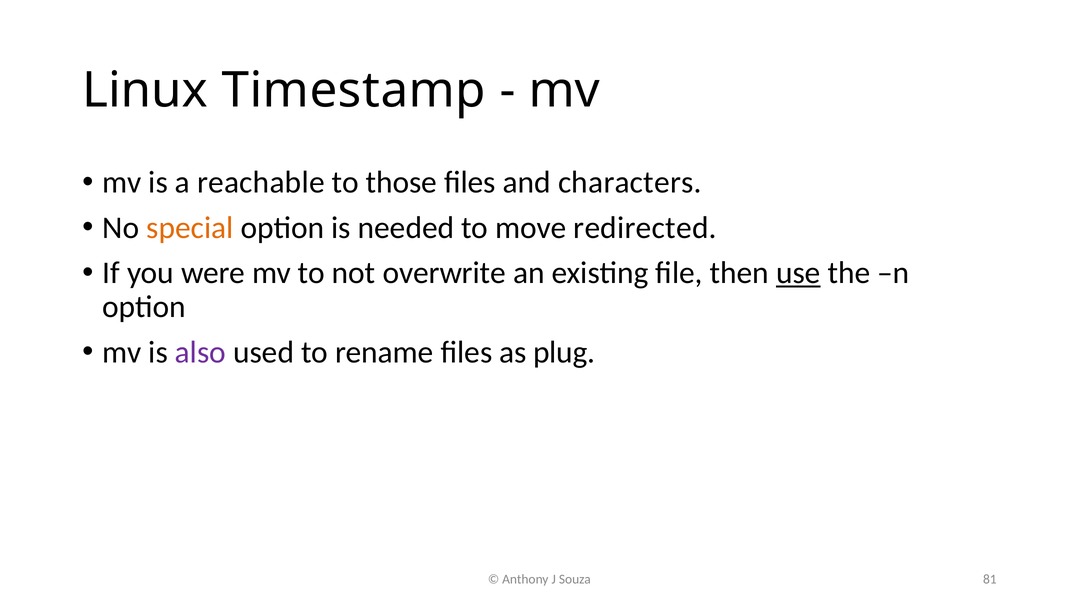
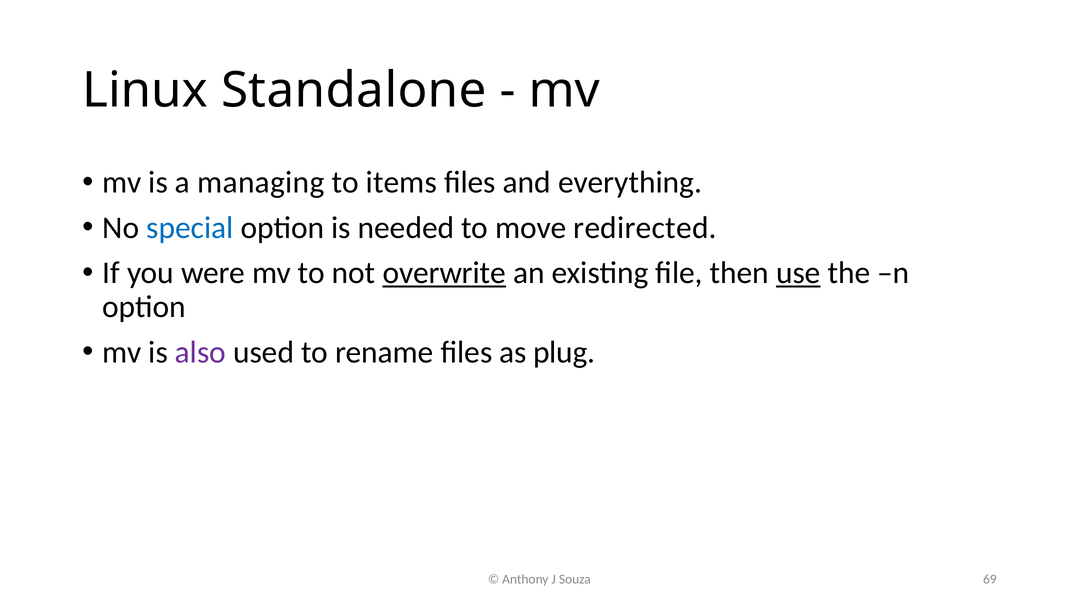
Timestamp: Timestamp -> Standalone (354, 91)
reachable: reachable -> managing (261, 182)
those: those -> items (401, 182)
characters: characters -> everything (630, 182)
special colour: orange -> blue (190, 228)
overwrite underline: none -> present (444, 273)
81: 81 -> 69 (990, 579)
